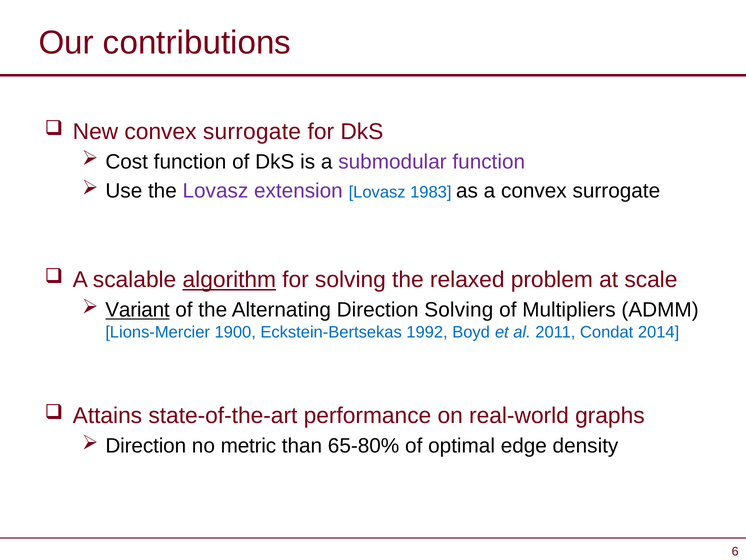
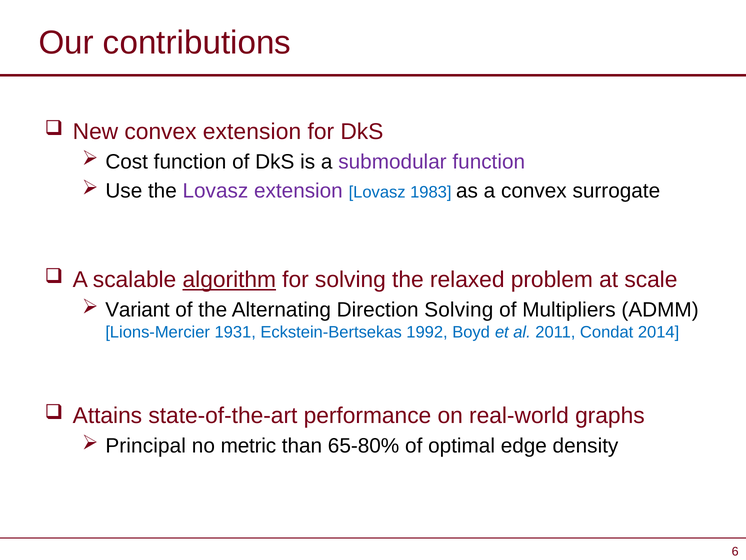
New convex surrogate: surrogate -> extension (252, 132)
Variant underline: present -> none (138, 310)
1900: 1900 -> 1931 (235, 332)
Direction: Direction -> Principal (146, 446)
